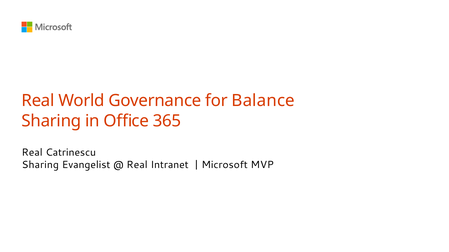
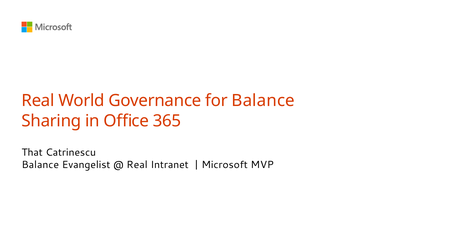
Real: Real -> That (32, 153)
Sharing: Sharing -> Balance (40, 165)
